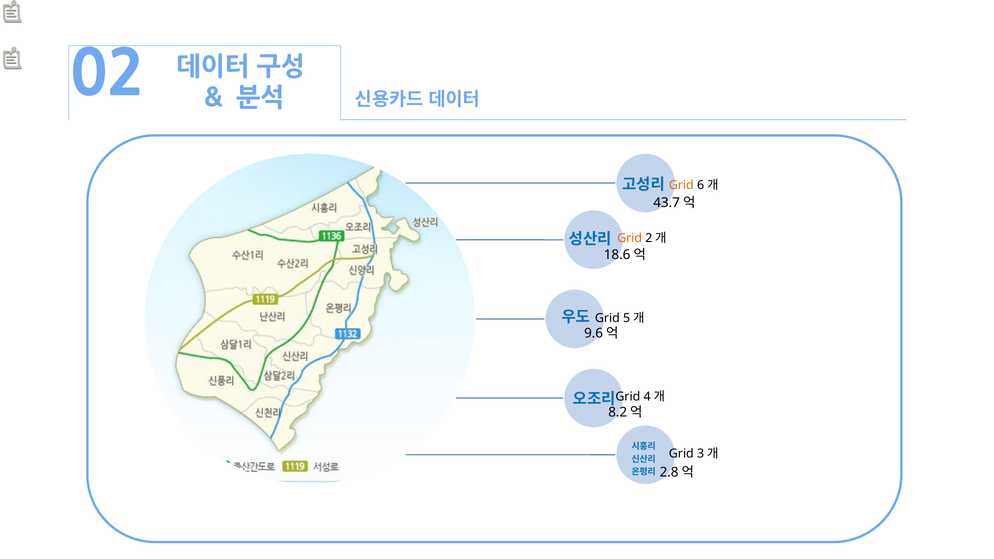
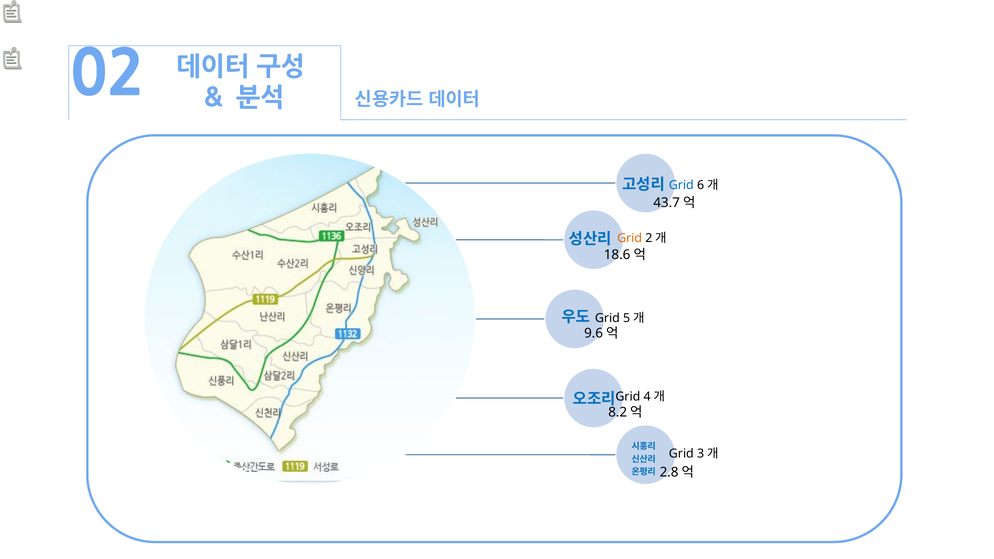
Grid colour: orange -> blue (681, 185)
